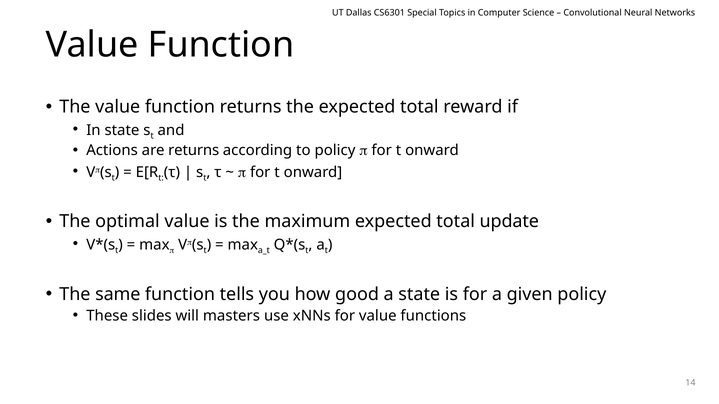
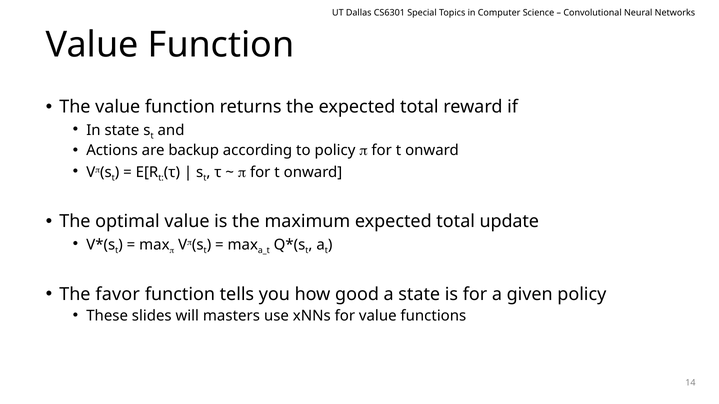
are returns: returns -> backup (194, 151)
same: same -> favor (118, 294)
